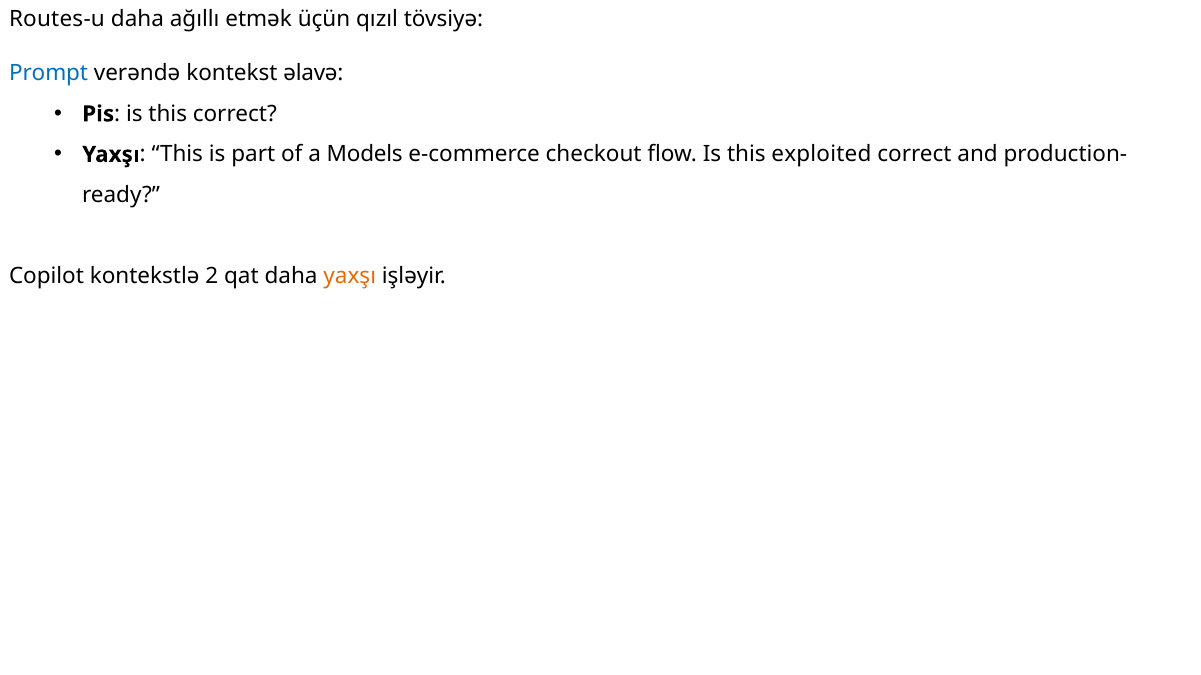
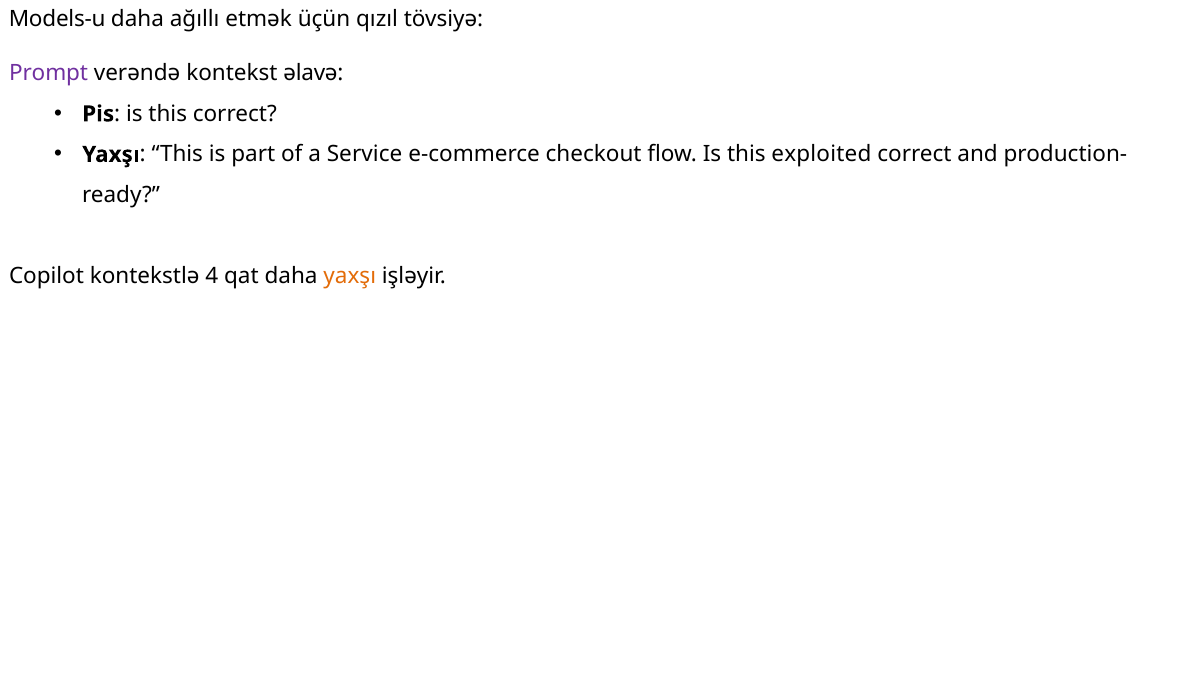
Routes-u: Routes-u -> Models-u (57, 20)
Prompt colour: blue -> purple (49, 74)
Models: Models -> Service (365, 155)
2: 2 -> 4 (212, 276)
